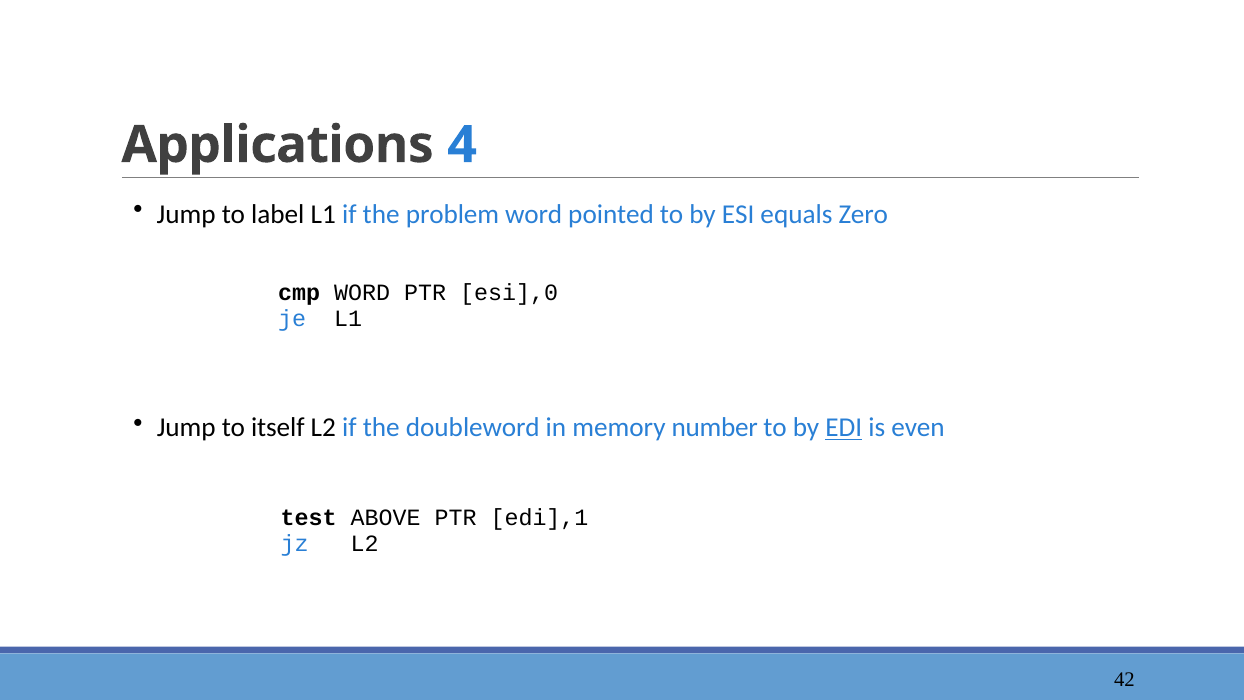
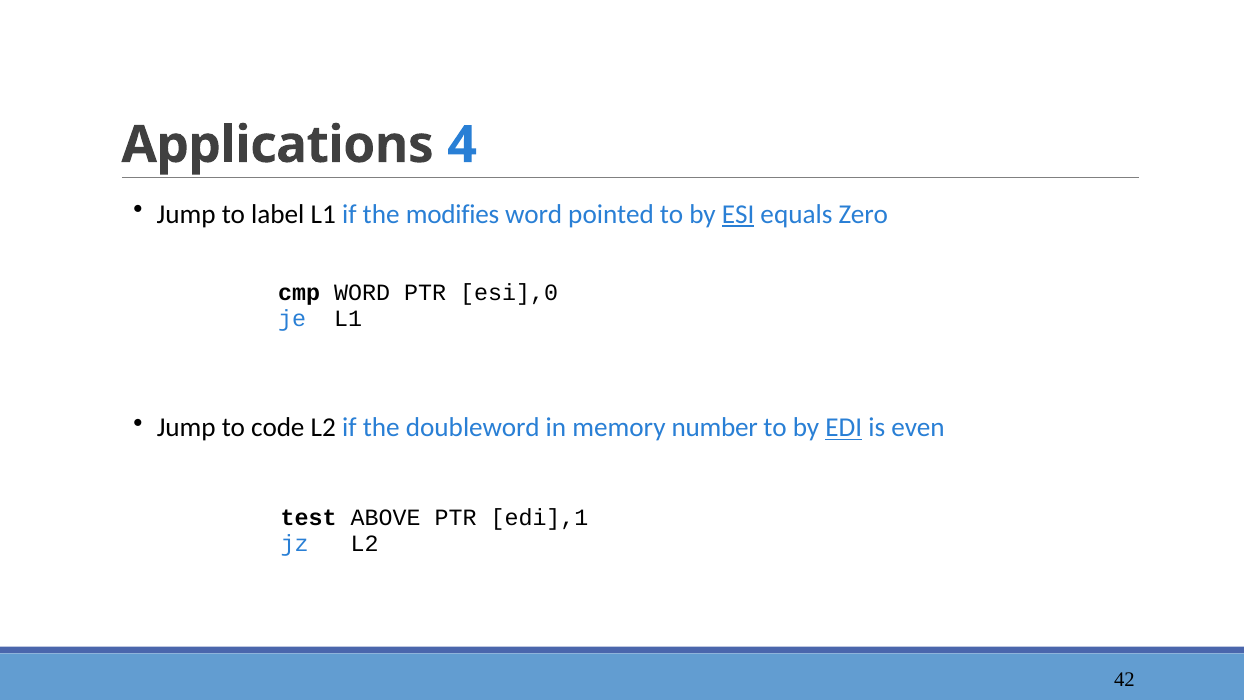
problem: problem -> modifies (453, 214)
ESI underline: none -> present (738, 214)
itself: itself -> code (278, 427)
